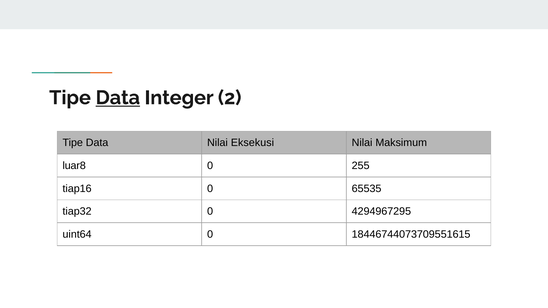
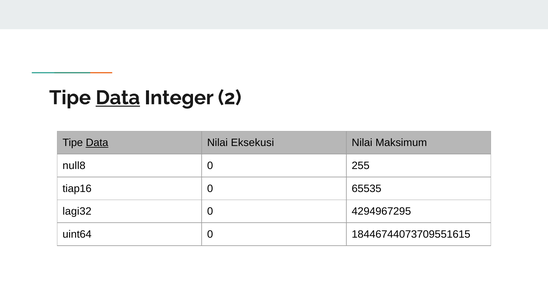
Data underline: none -> present (97, 143)
luar8: luar8 -> null8 (74, 166)
tiap32: tiap32 -> lagi32 (77, 212)
